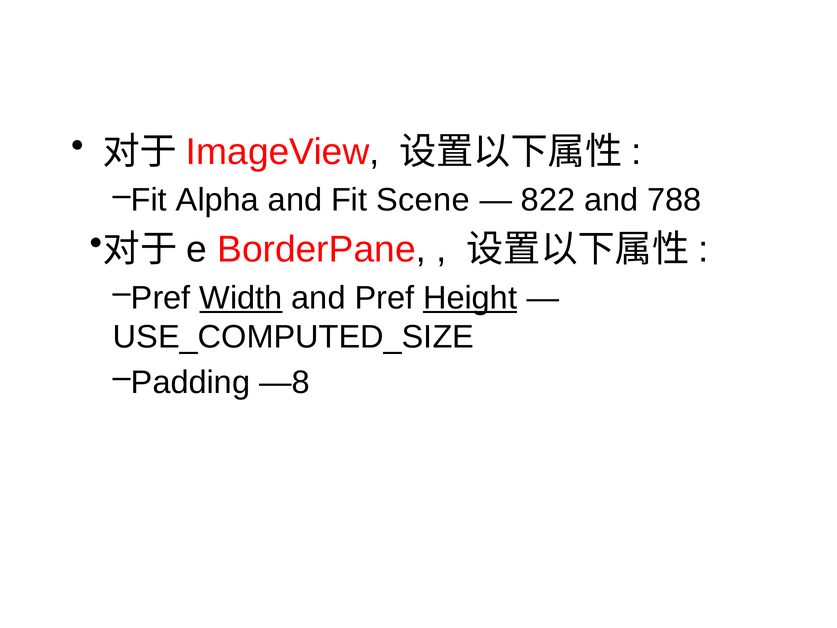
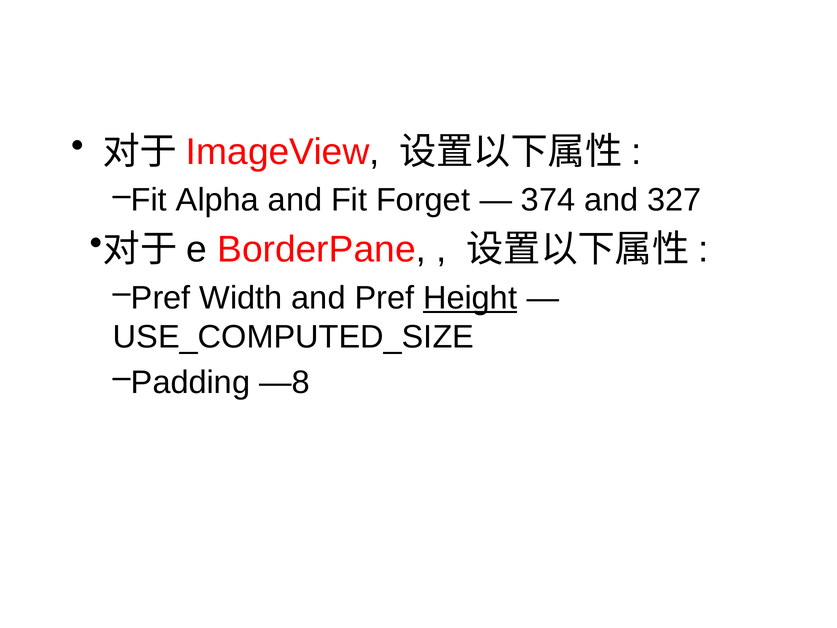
Scene: Scene -> Forget (423, 200)
822: 822 -> 374 (548, 200)
788: 788 -> 327 (674, 200)
Width underline: present -> none (241, 298)
